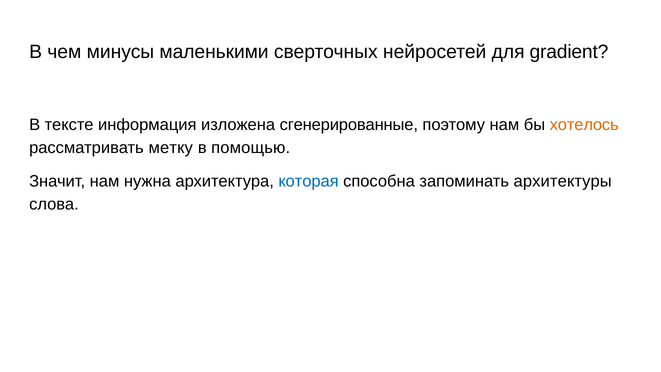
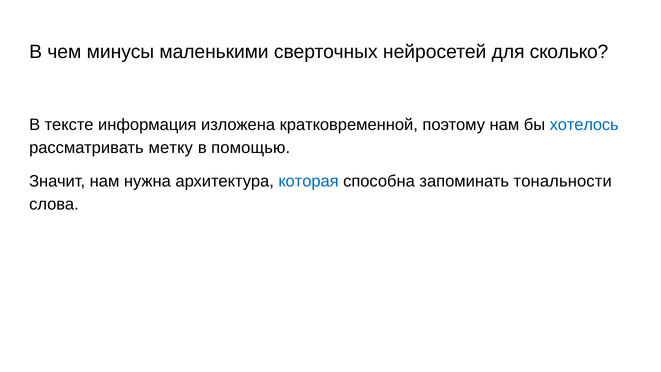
gradient: gradient -> сколько (569, 52)
сгенерированные: сгенерированные -> кратковременной (349, 125)
хотелось colour: orange -> blue (584, 125)
архитектуры: архитектуры -> тональности (563, 181)
